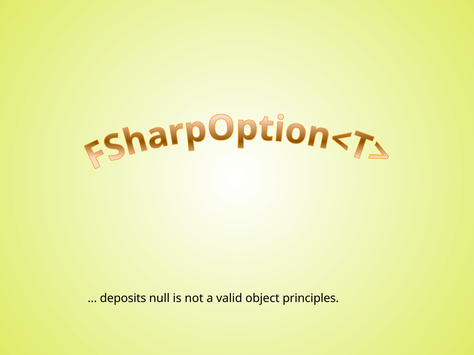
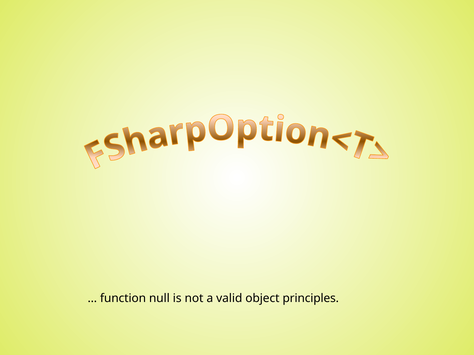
deposits: deposits -> function (123, 299)
